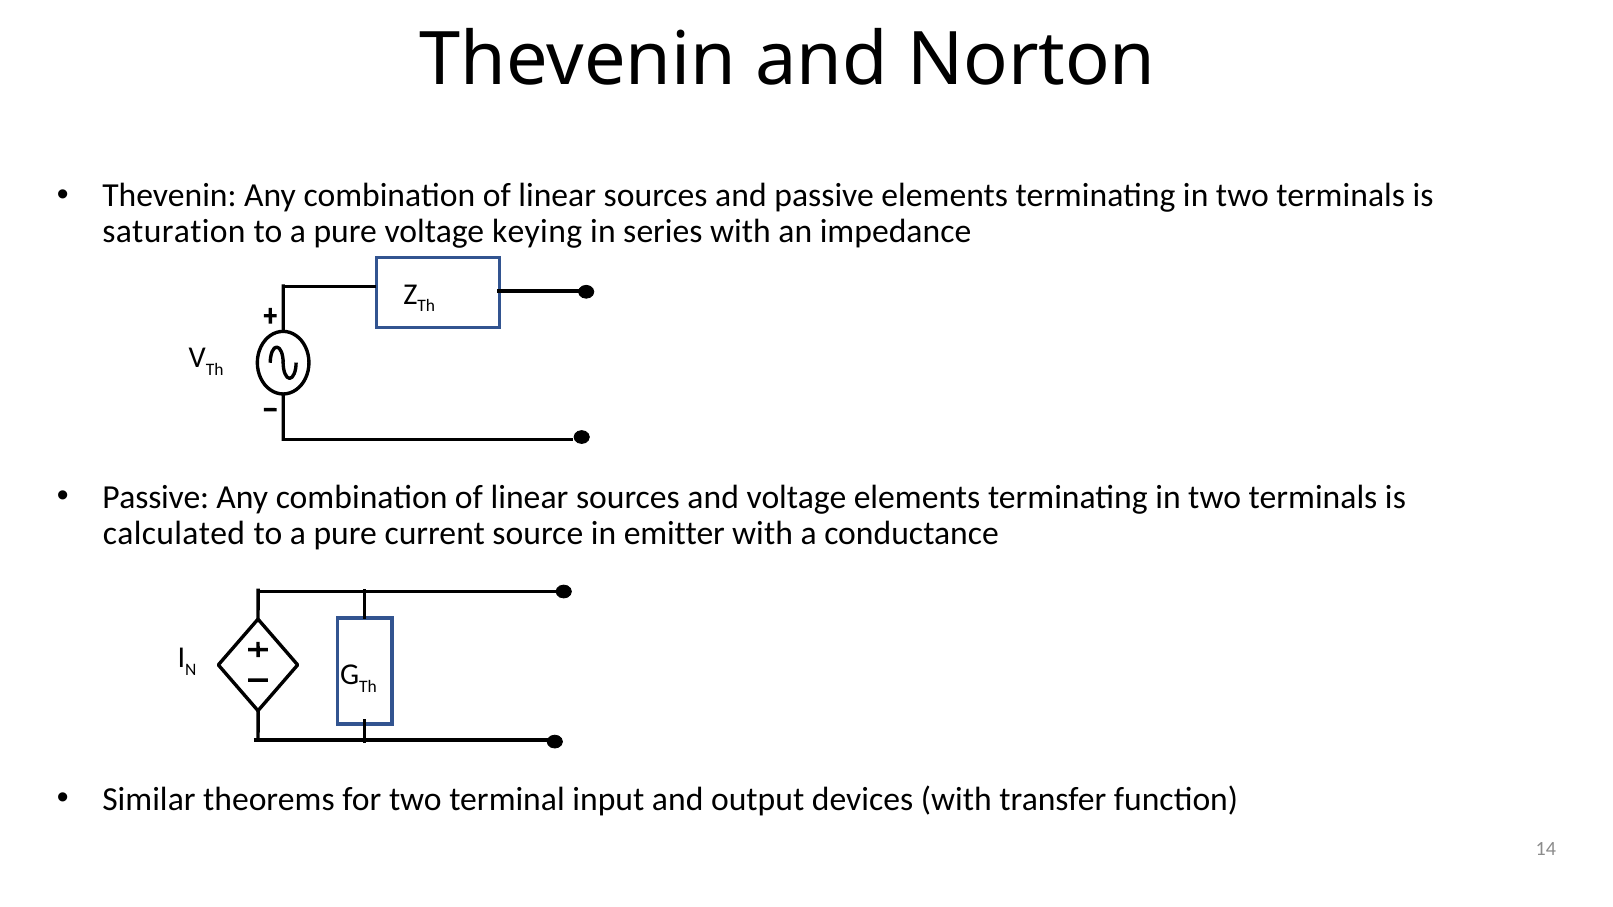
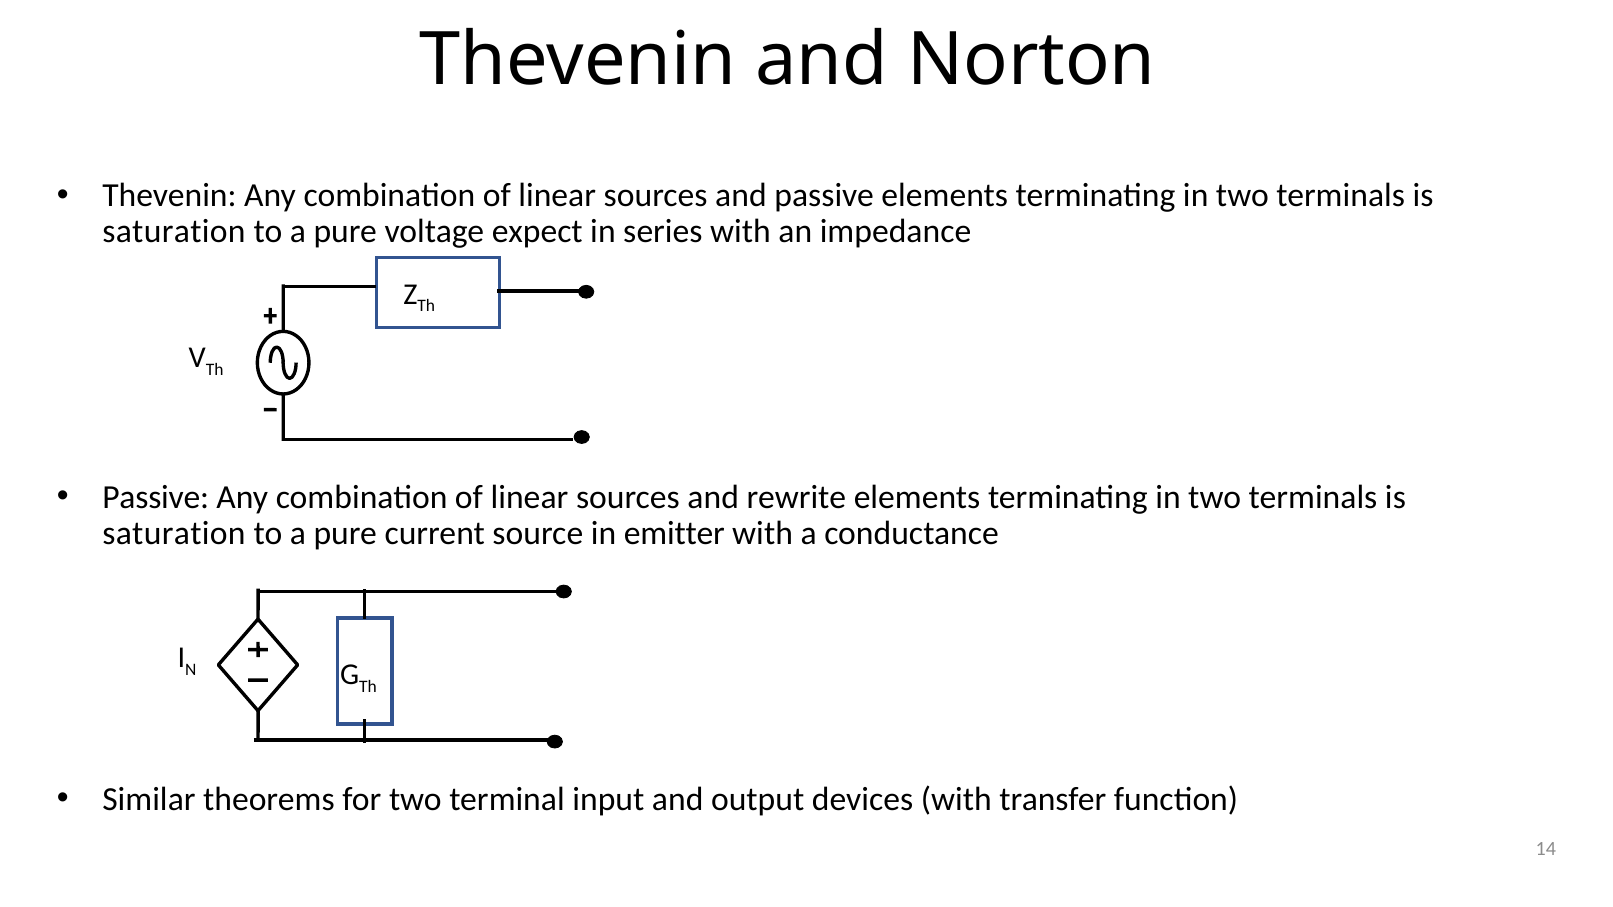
keying: keying -> expect (537, 232)
and voltage: voltage -> rewrite (796, 497)
calculated: calculated -> saturation (174, 534)
